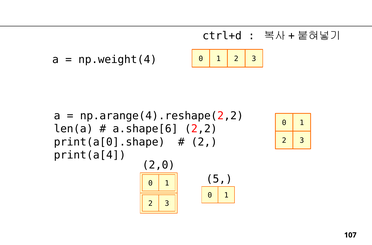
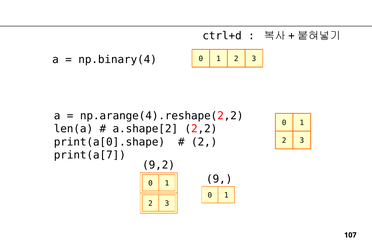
np.weight(4: np.weight(4 -> np.binary(4 (118, 59)
a.shape[6: a.shape[6 -> a.shape[2 (145, 129)
print(a[4: print(a[4 -> print(a[7 (90, 155)
2,0: 2,0 -> 9,2 (159, 165)
5: 5 -> 9 (219, 179)
